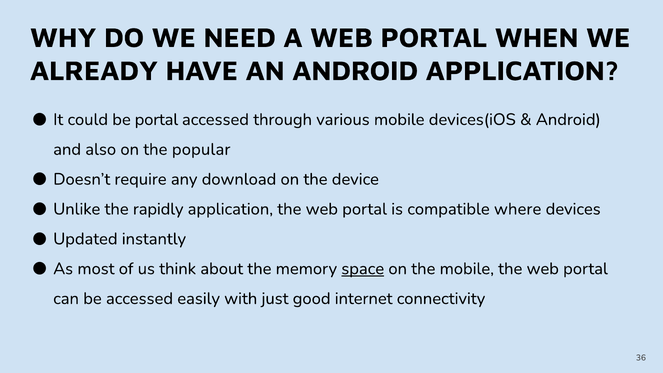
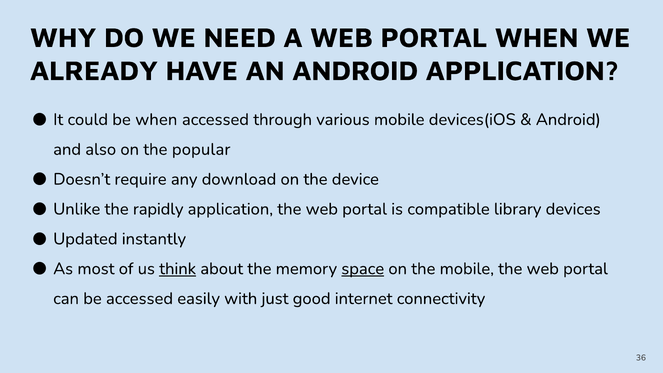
be portal: portal -> when (156, 119)
where: where -> library (518, 209)
think underline: none -> present (178, 269)
